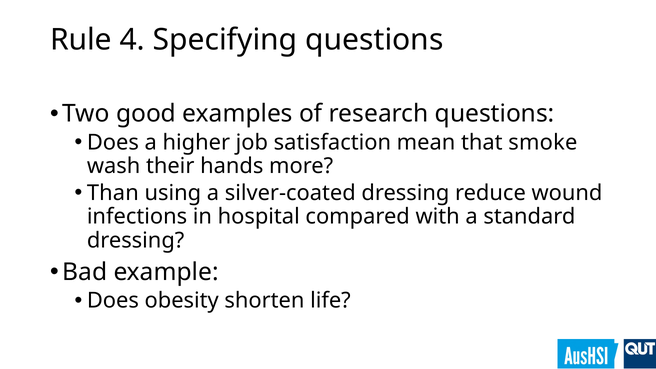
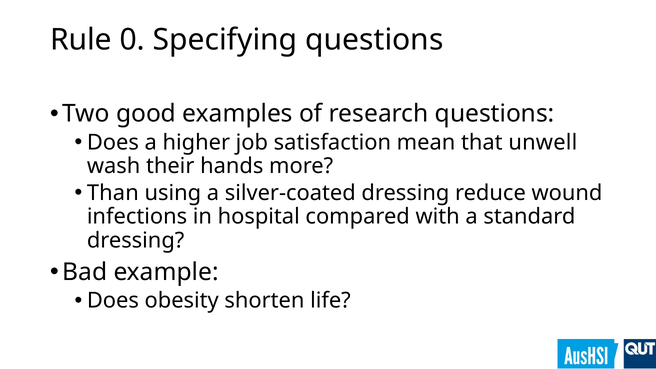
4: 4 -> 0 (132, 40)
smoke: smoke -> unwell (543, 142)
